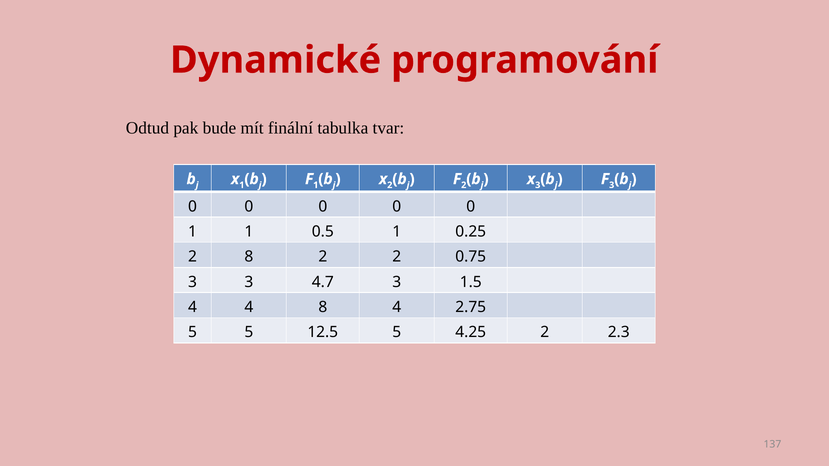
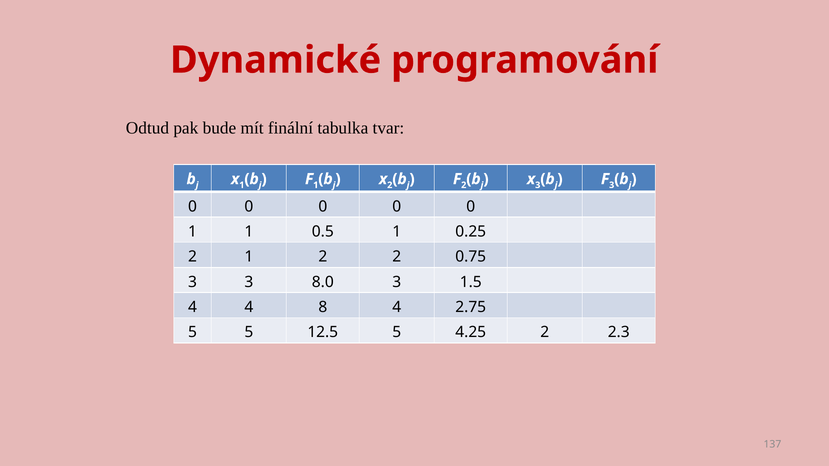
2 8: 8 -> 1 (249, 257)
4.7: 4.7 -> 8.0 (323, 282)
